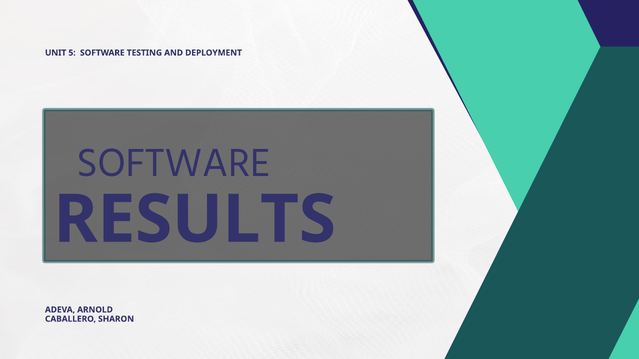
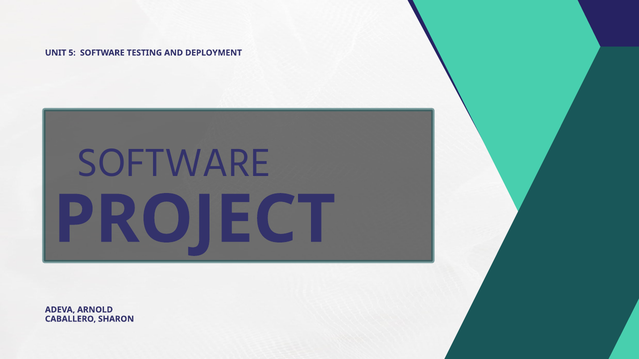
RESULTS: RESULTS -> PROJECT (195, 220)
